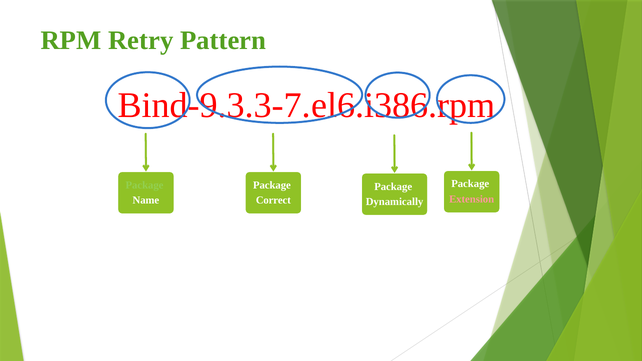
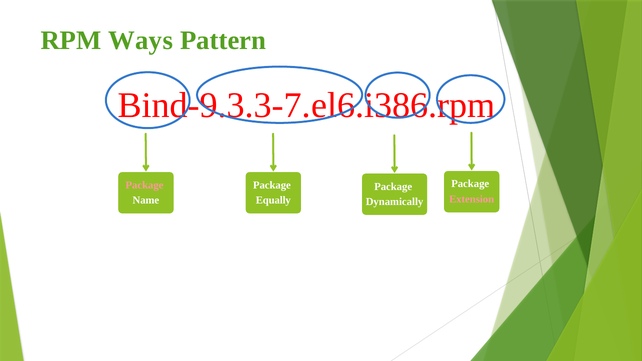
Retry: Retry -> Ways (141, 40)
Package colour: light green -> pink (145, 185)
Correct: Correct -> Equally (273, 200)
